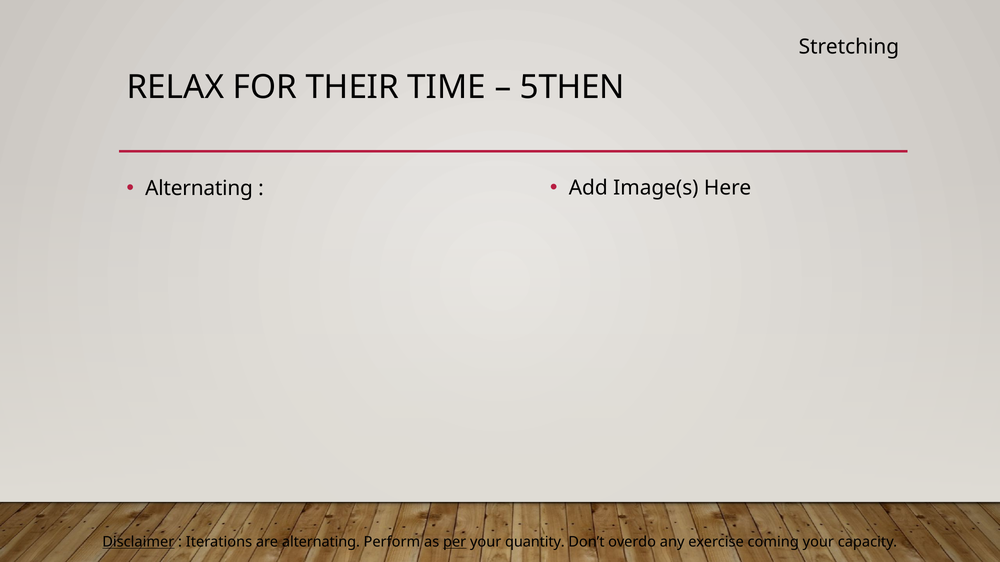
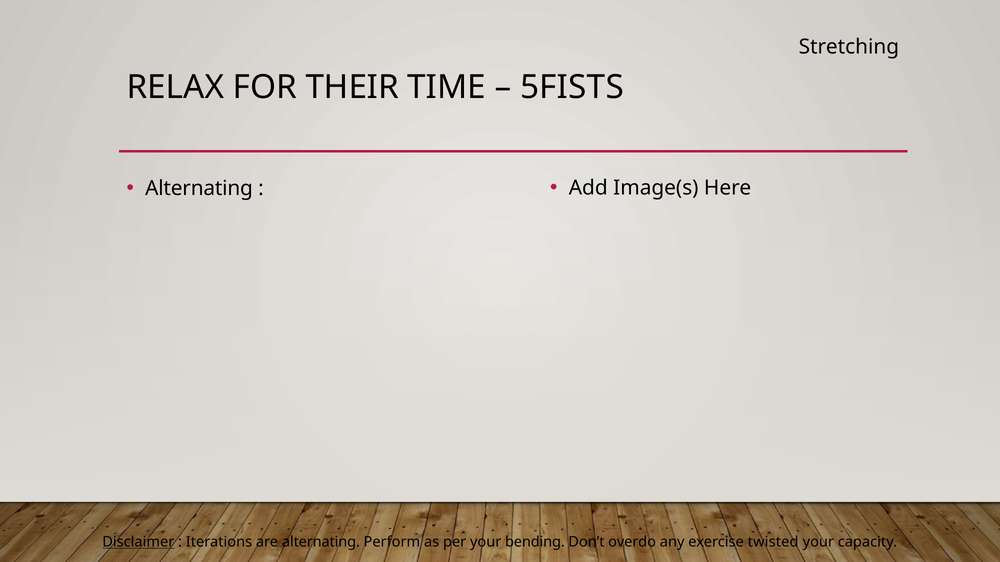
5THEN: 5THEN -> 5FISTS (572, 88)
per underline: present -> none (455, 542)
quantity: quantity -> bending (535, 542)
coming: coming -> twisted (773, 542)
